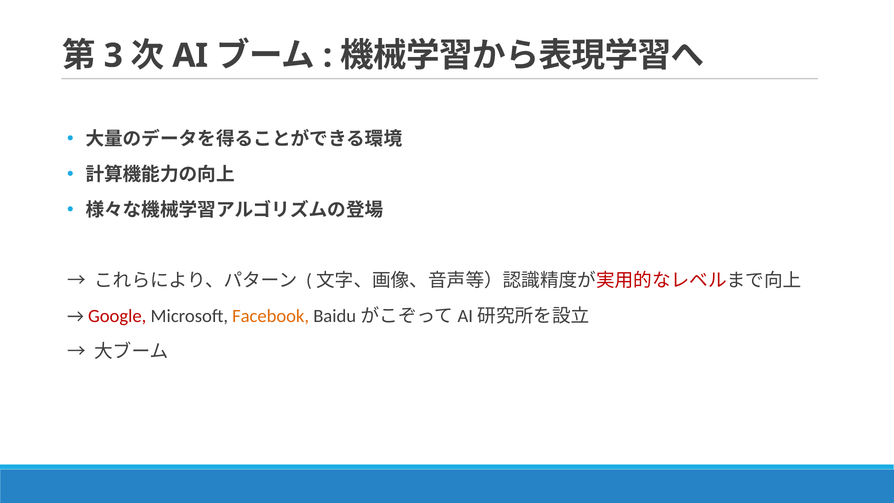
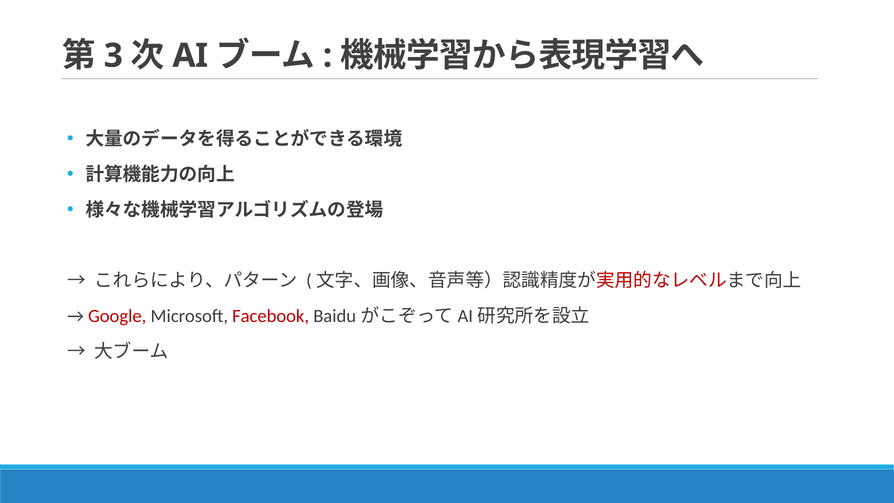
Facebook colour: orange -> red (271, 316)
